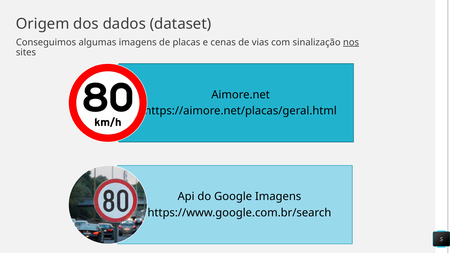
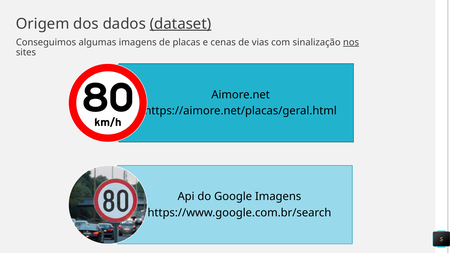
dataset underline: none -> present (181, 24)
